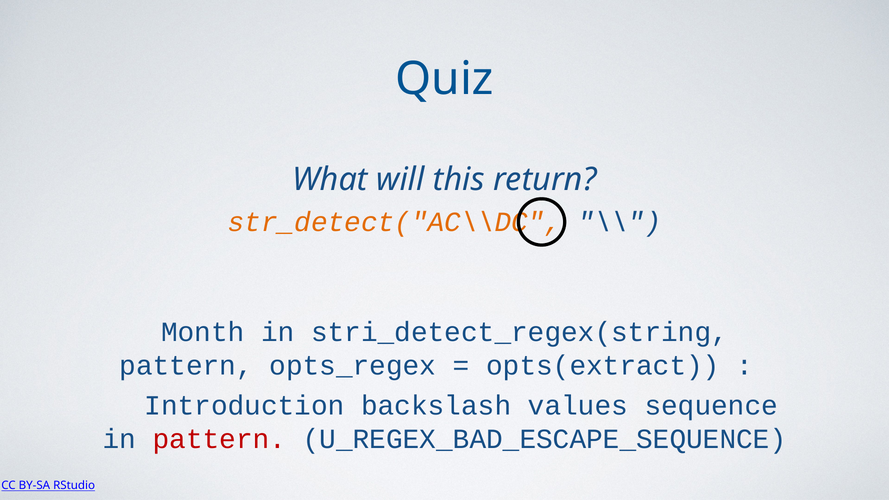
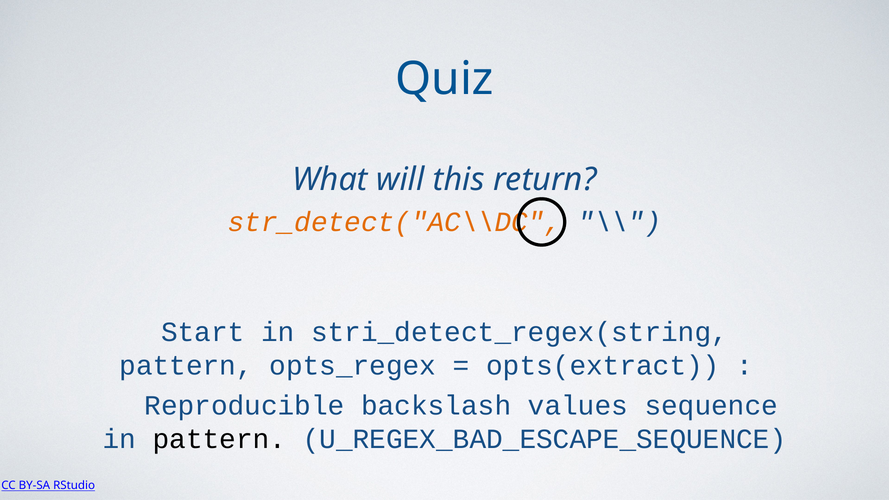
Month: Month -> Start (203, 332)
Introduction: Introduction -> Reproducible (244, 406)
pattern colour: red -> black (219, 439)
